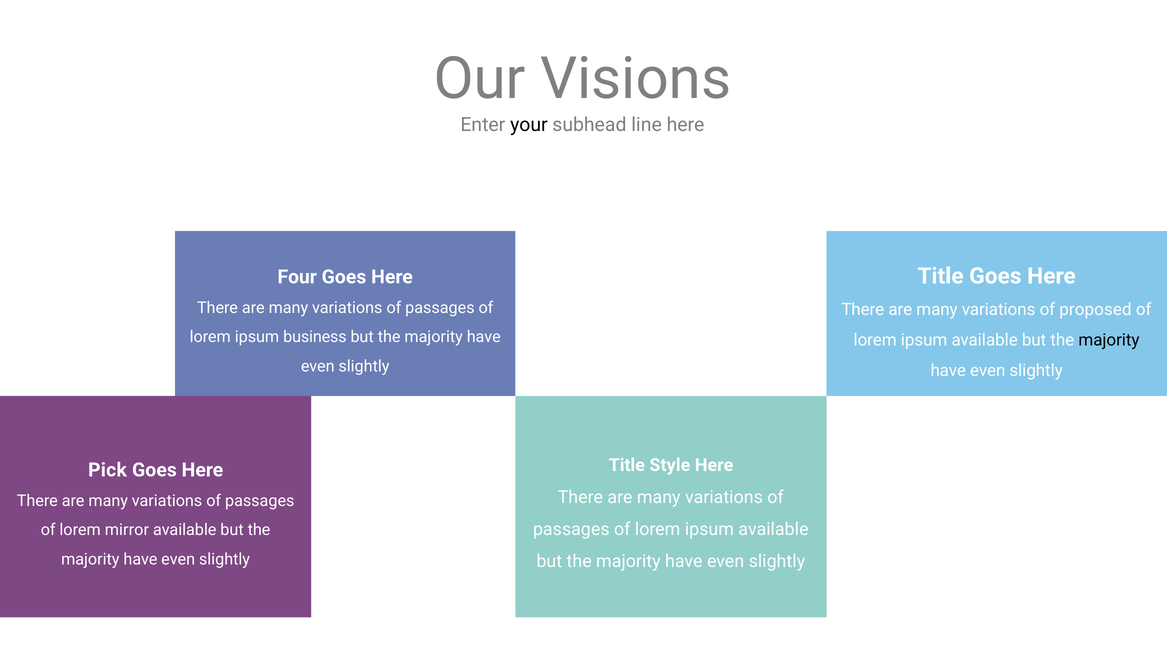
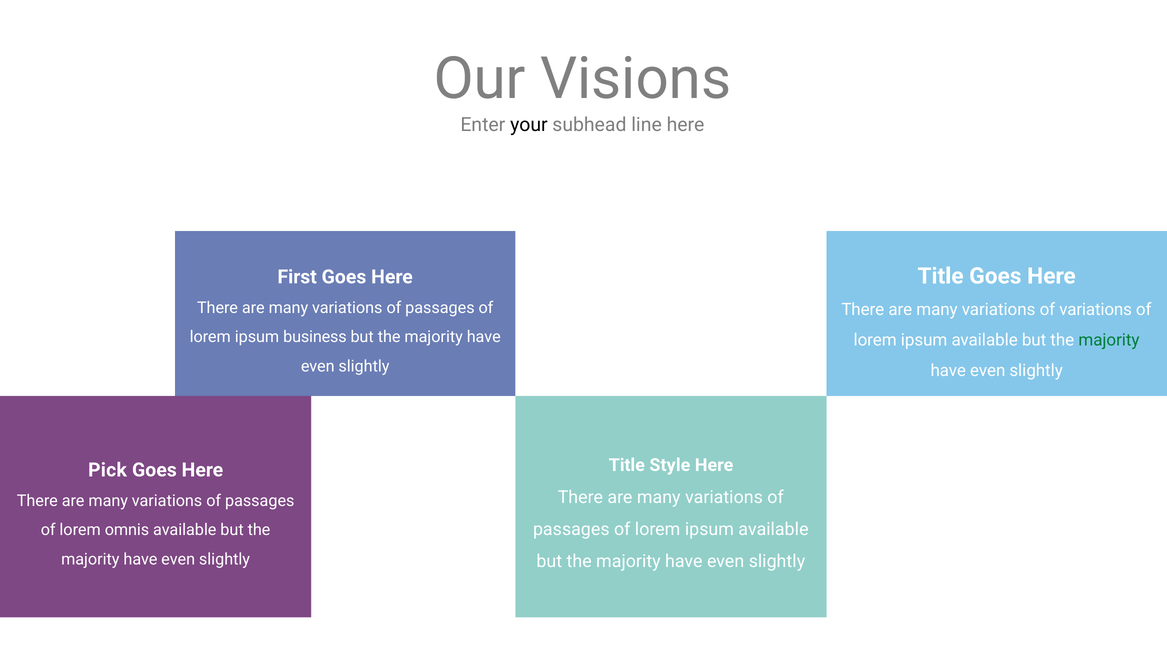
Four: Four -> First (297, 277)
of proposed: proposed -> variations (1096, 310)
majority colour: black -> green (1109, 340)
mirror: mirror -> omnis (127, 530)
